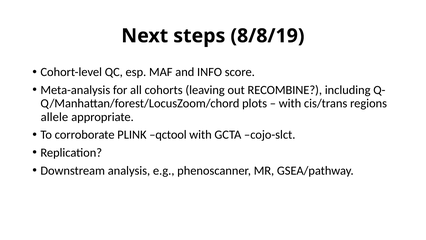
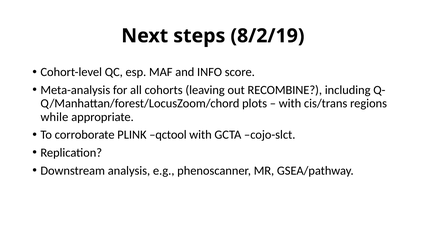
8/8/19: 8/8/19 -> 8/2/19 (267, 36)
allele: allele -> while (54, 117)
